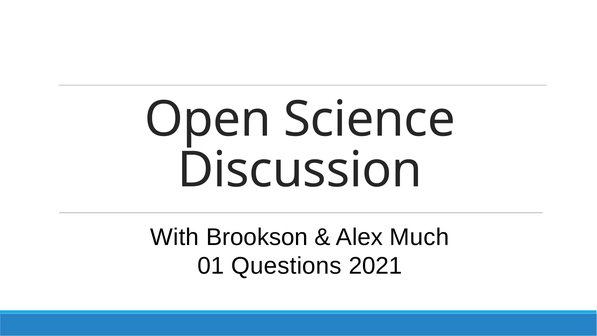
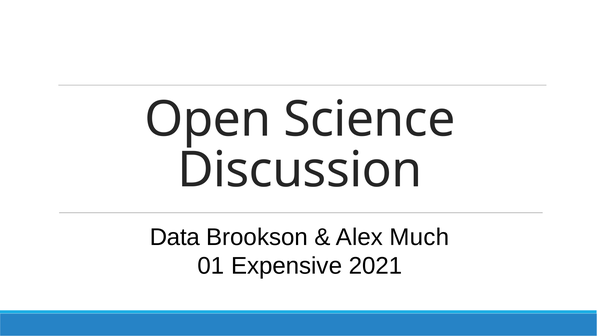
With: With -> Data (175, 237)
Questions: Questions -> Expensive (287, 266)
